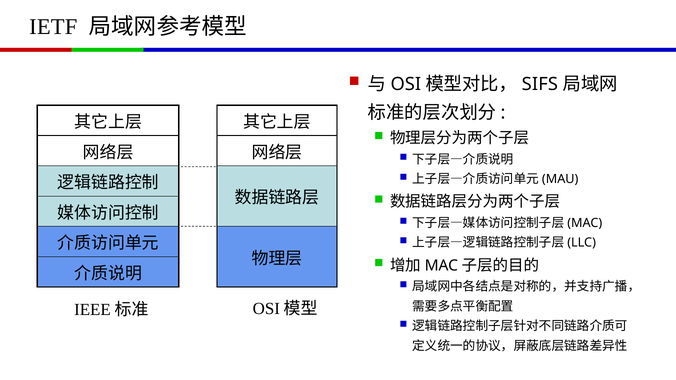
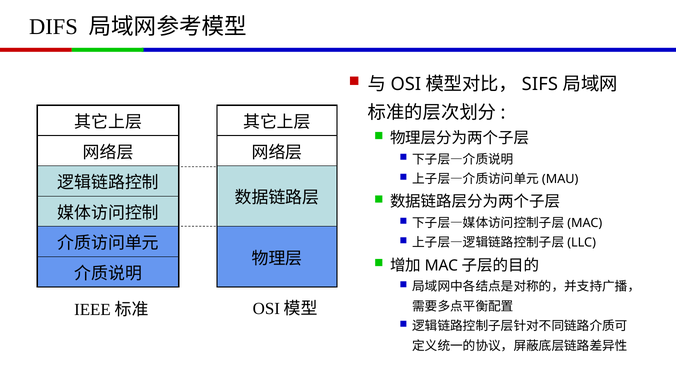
IETF: IETF -> DIFS (53, 27)
